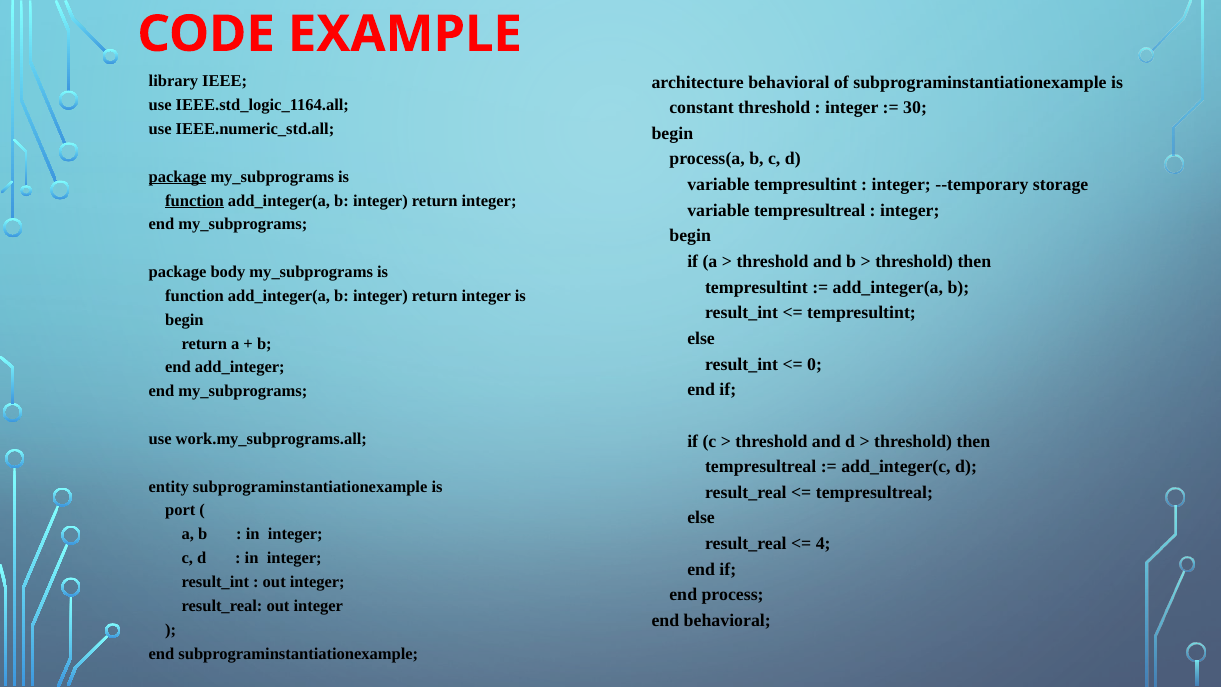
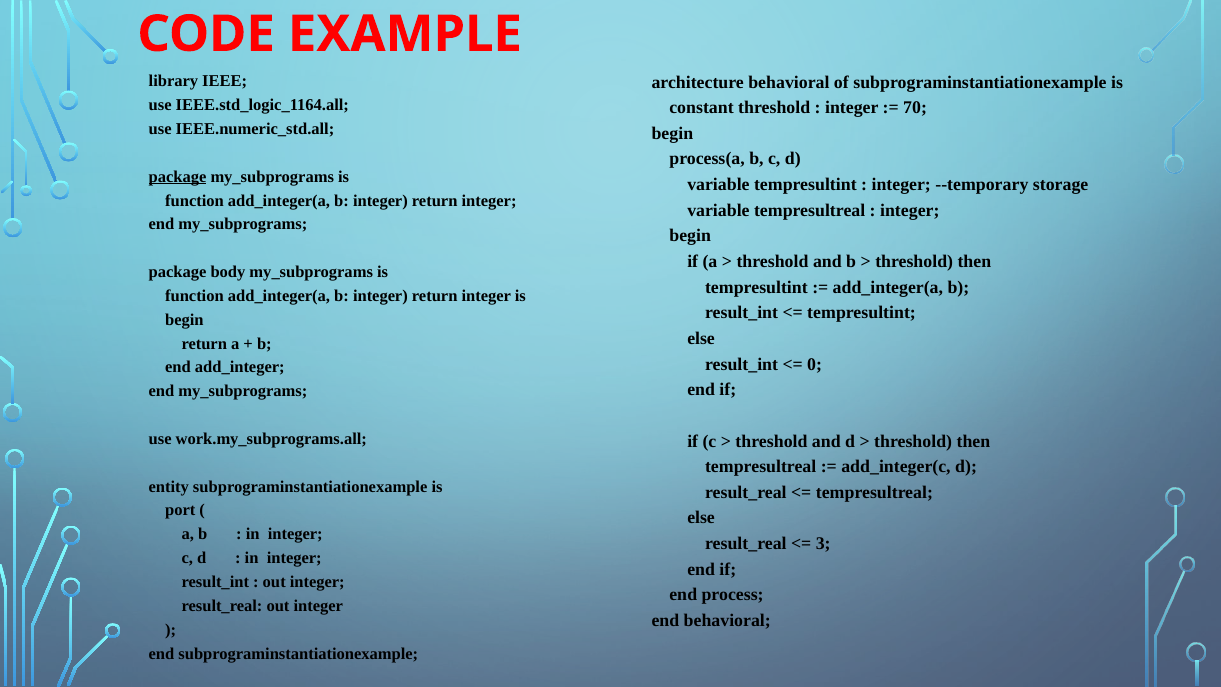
30: 30 -> 70 (915, 108)
function underline: present -> none (195, 201)
4: 4 -> 3 (823, 544)
